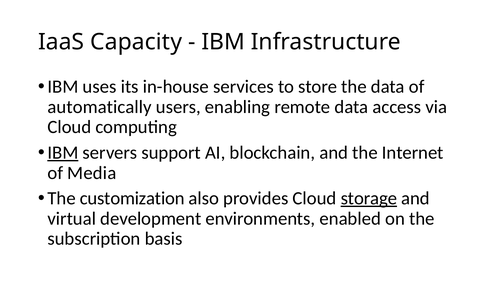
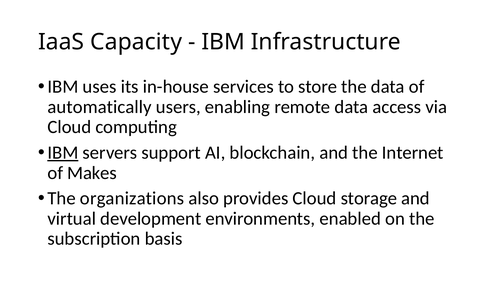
Media: Media -> Makes (92, 173)
customization: customization -> organizations (132, 198)
storage underline: present -> none (369, 198)
